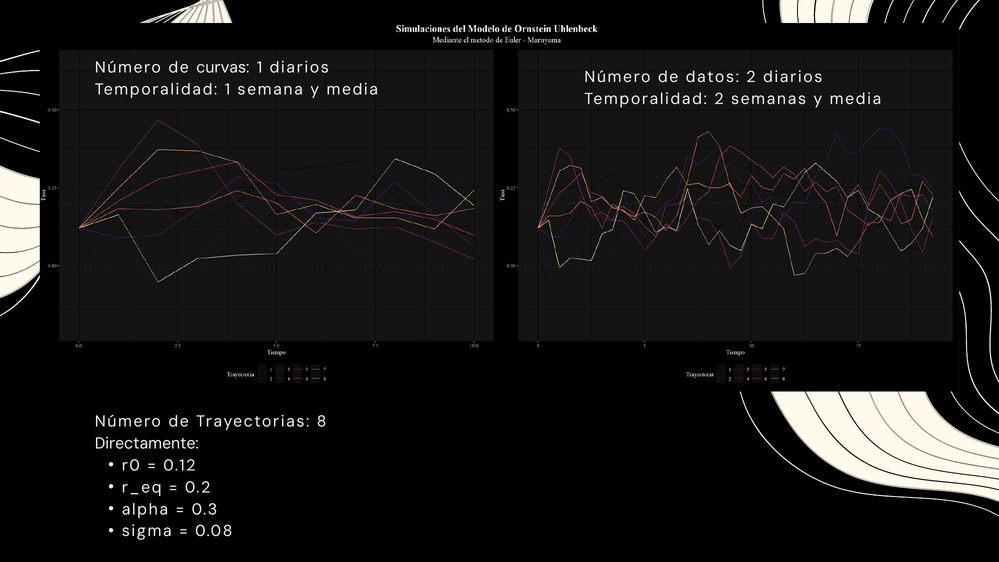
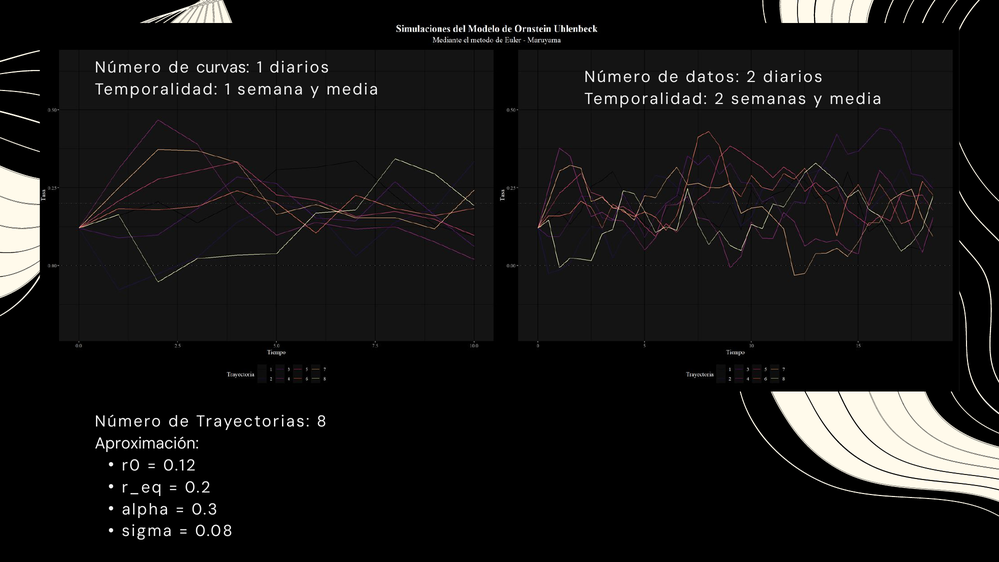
Directamente: Directamente -> Aproximación (147, 443)
